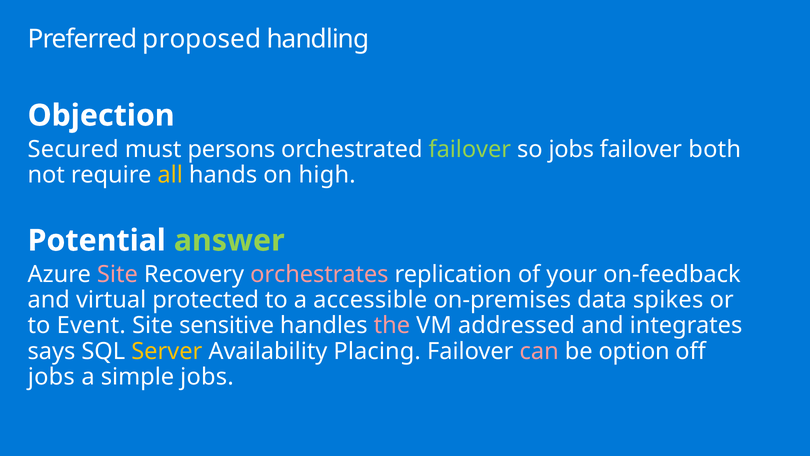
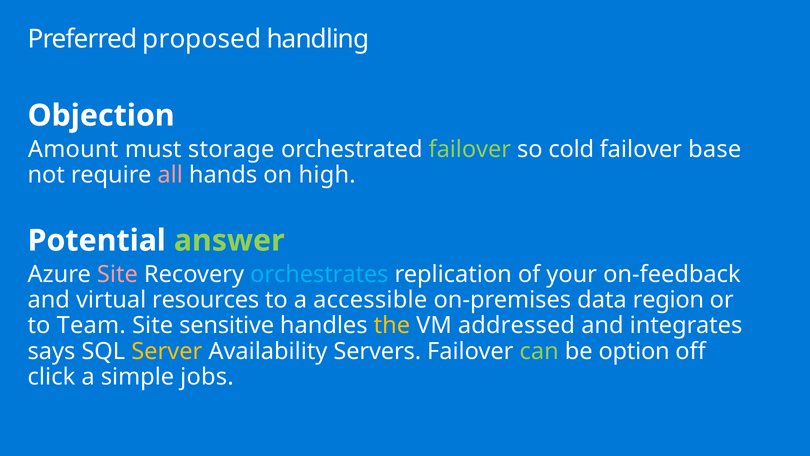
Secured: Secured -> Amount (73, 149)
persons: persons -> storage (231, 149)
so jobs: jobs -> cold (571, 149)
both: both -> base (715, 149)
all colour: yellow -> pink (170, 175)
orchestrates colour: pink -> light blue (319, 274)
protected: protected -> resources (206, 300)
spikes: spikes -> region (668, 300)
Event: Event -> Team (91, 325)
the colour: pink -> yellow (392, 325)
Placing: Placing -> Servers (377, 351)
can colour: pink -> light green (539, 351)
jobs: jobs -> click (51, 376)
